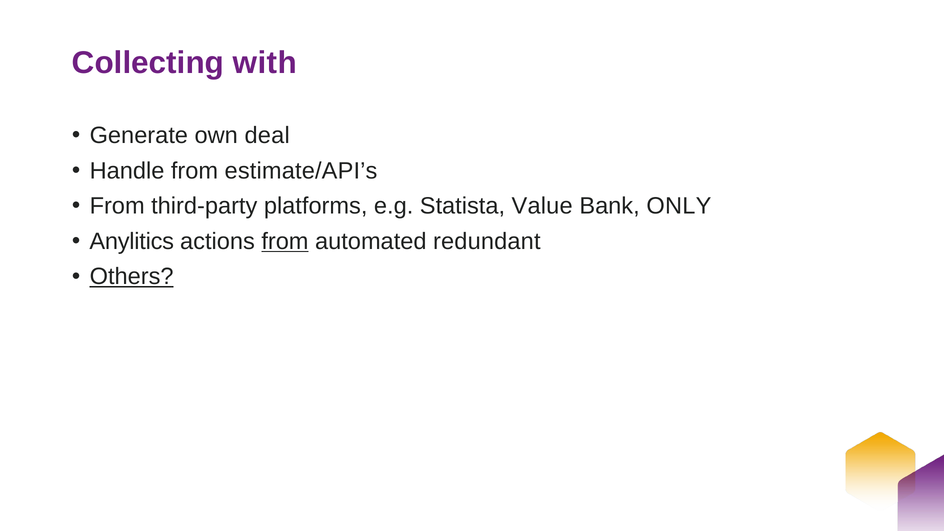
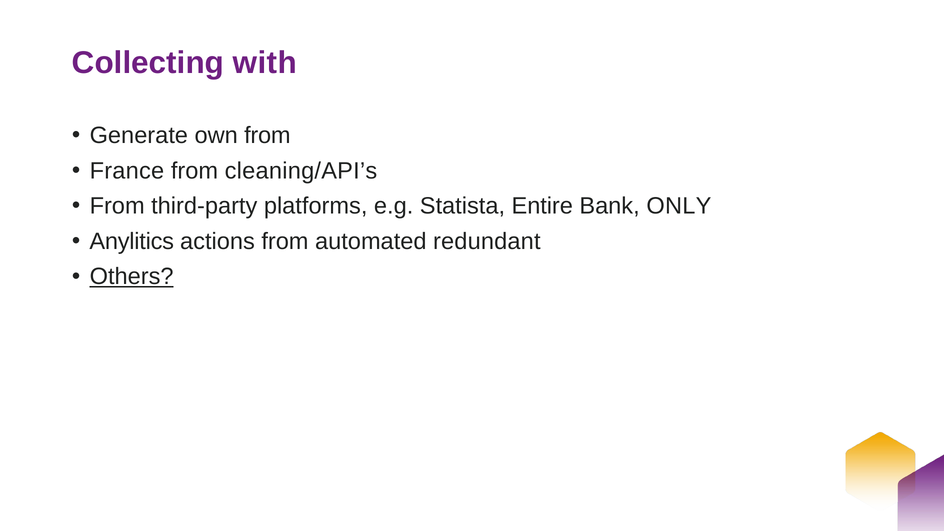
own deal: deal -> from (267, 135)
Handle: Handle -> France (127, 171)
estimate/API’s: estimate/API’s -> cleaning/API’s (301, 171)
Value: Value -> Entire (542, 206)
from underline: present -> none (285, 241)
